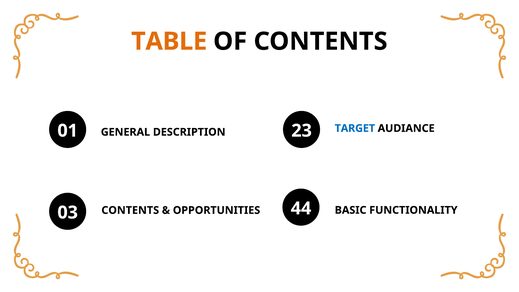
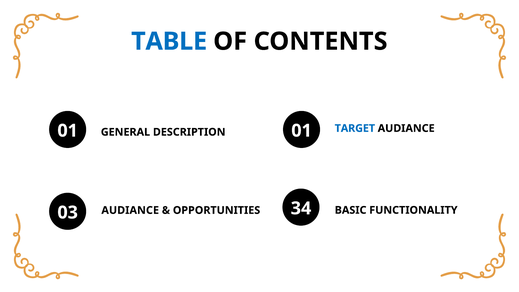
TABLE colour: orange -> blue (169, 41)
01 23: 23 -> 01 (302, 131)
CONTENTS: CONTENTS -> AUDIANCE (130, 210)
44: 44 -> 34 (301, 208)
